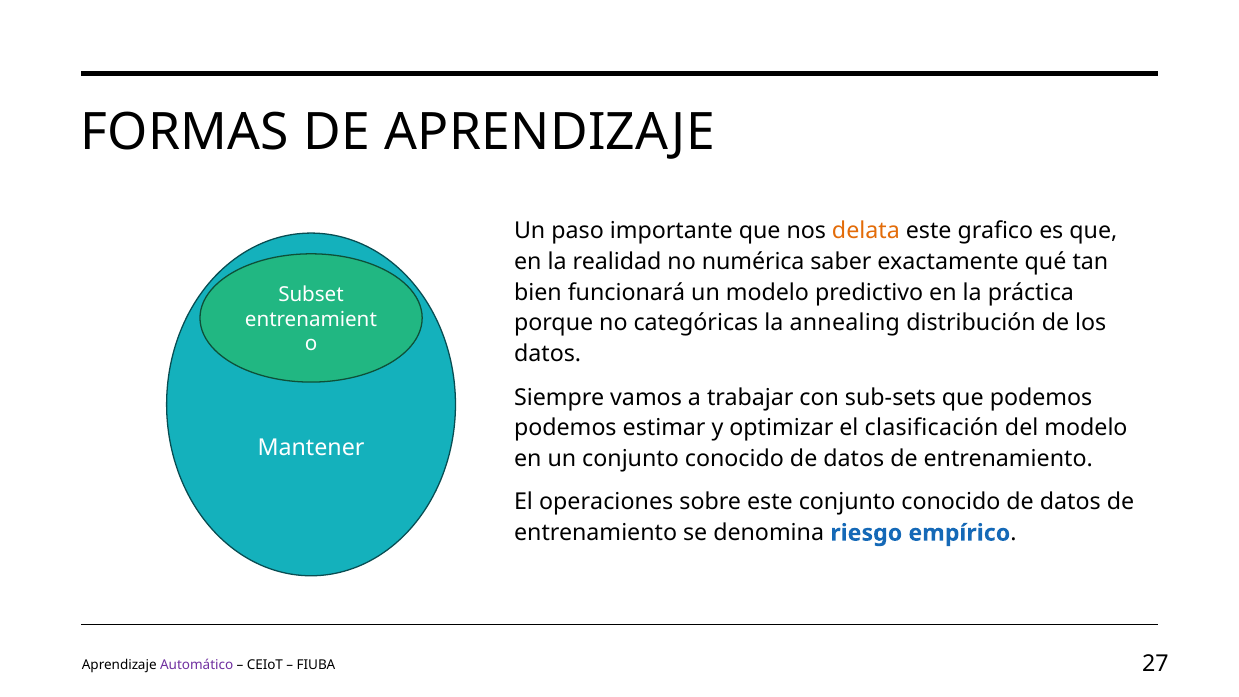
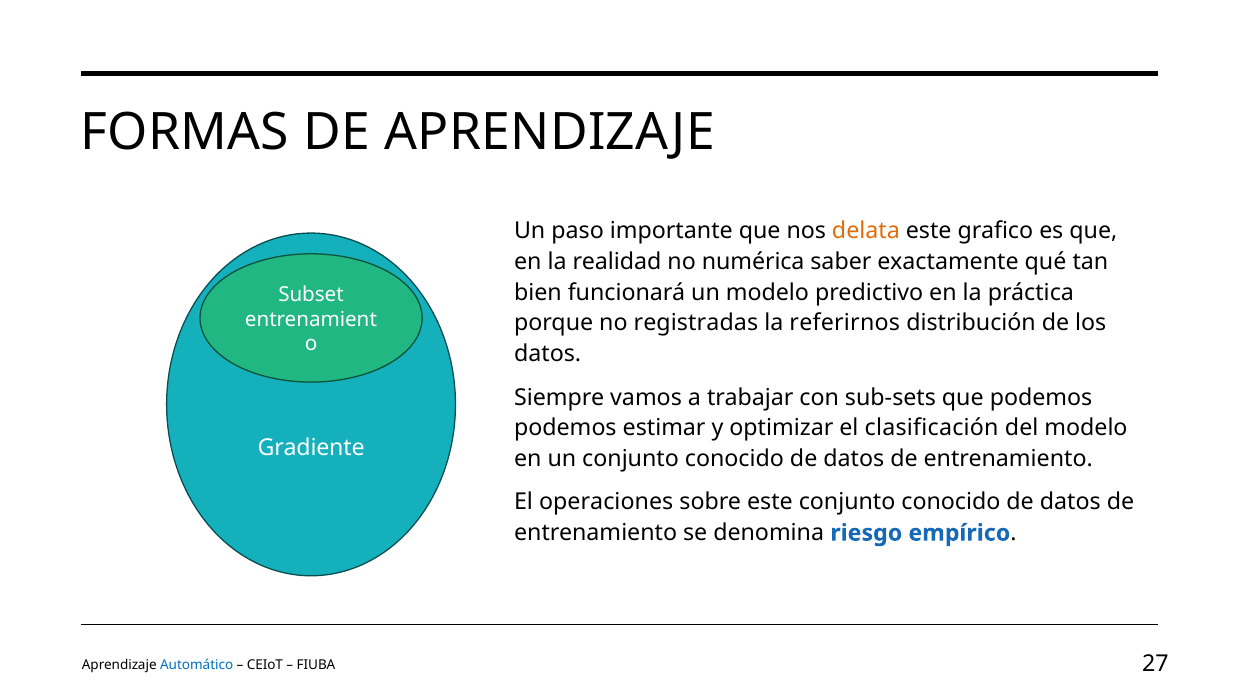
categóricas: categóricas -> registradas (696, 323)
annealing: annealing -> referirnos (845, 323)
Mantener: Mantener -> Gradiente (311, 448)
Automático colour: purple -> blue (197, 665)
